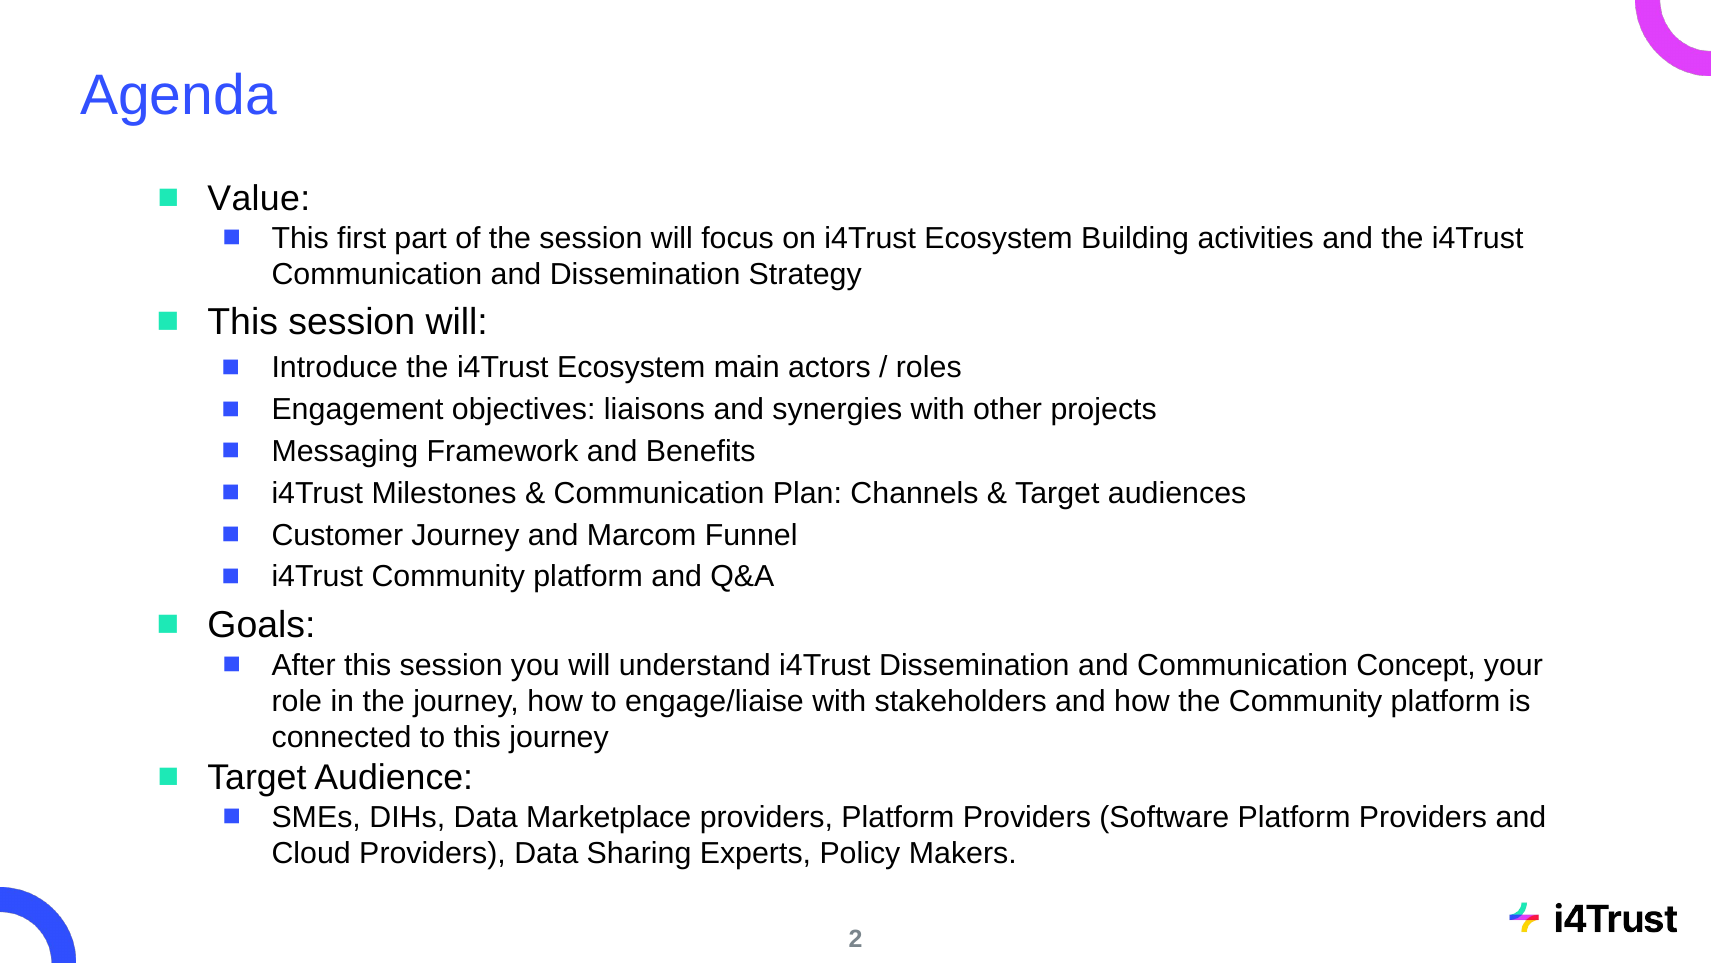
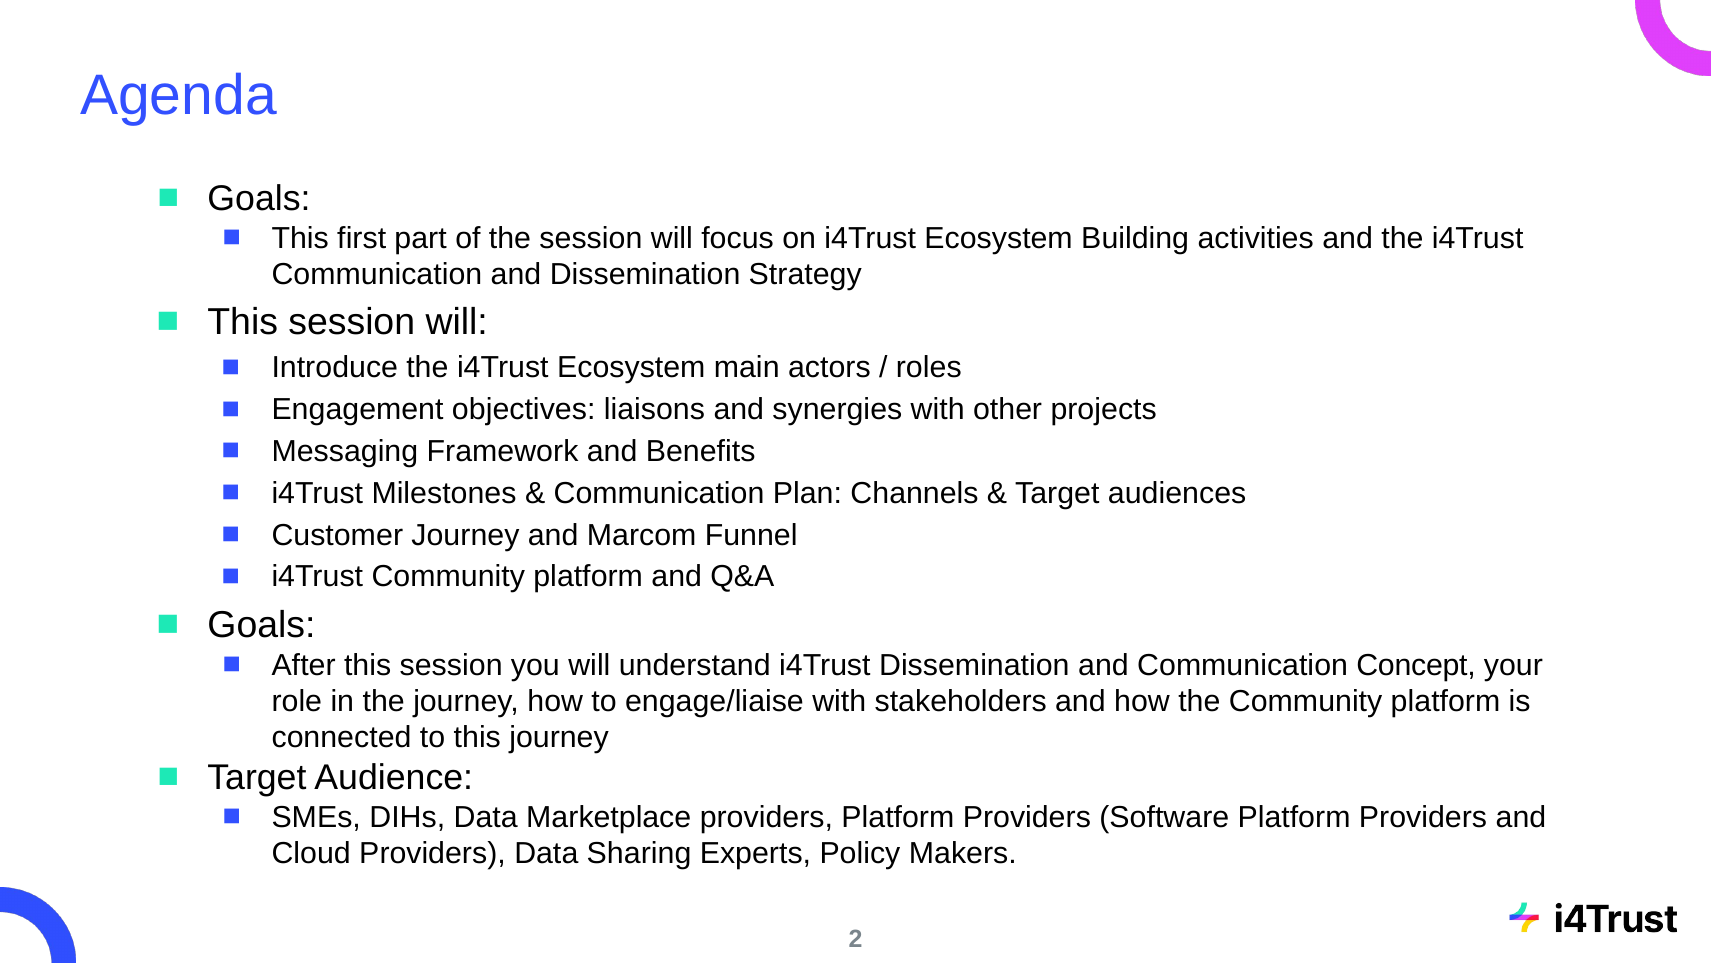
Value: Value -> Goals (259, 199)
